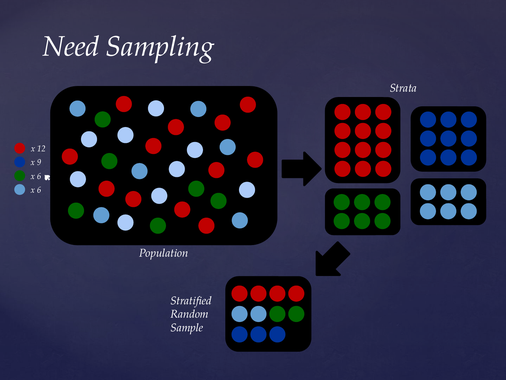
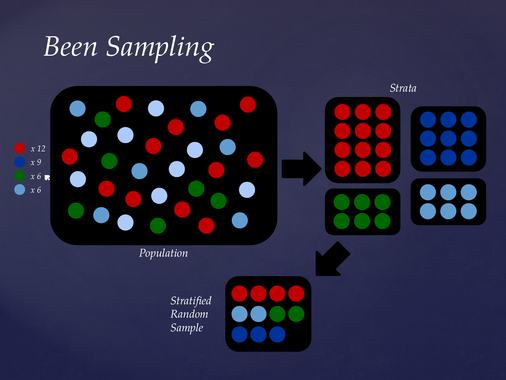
Need: Need -> Been (71, 47)
